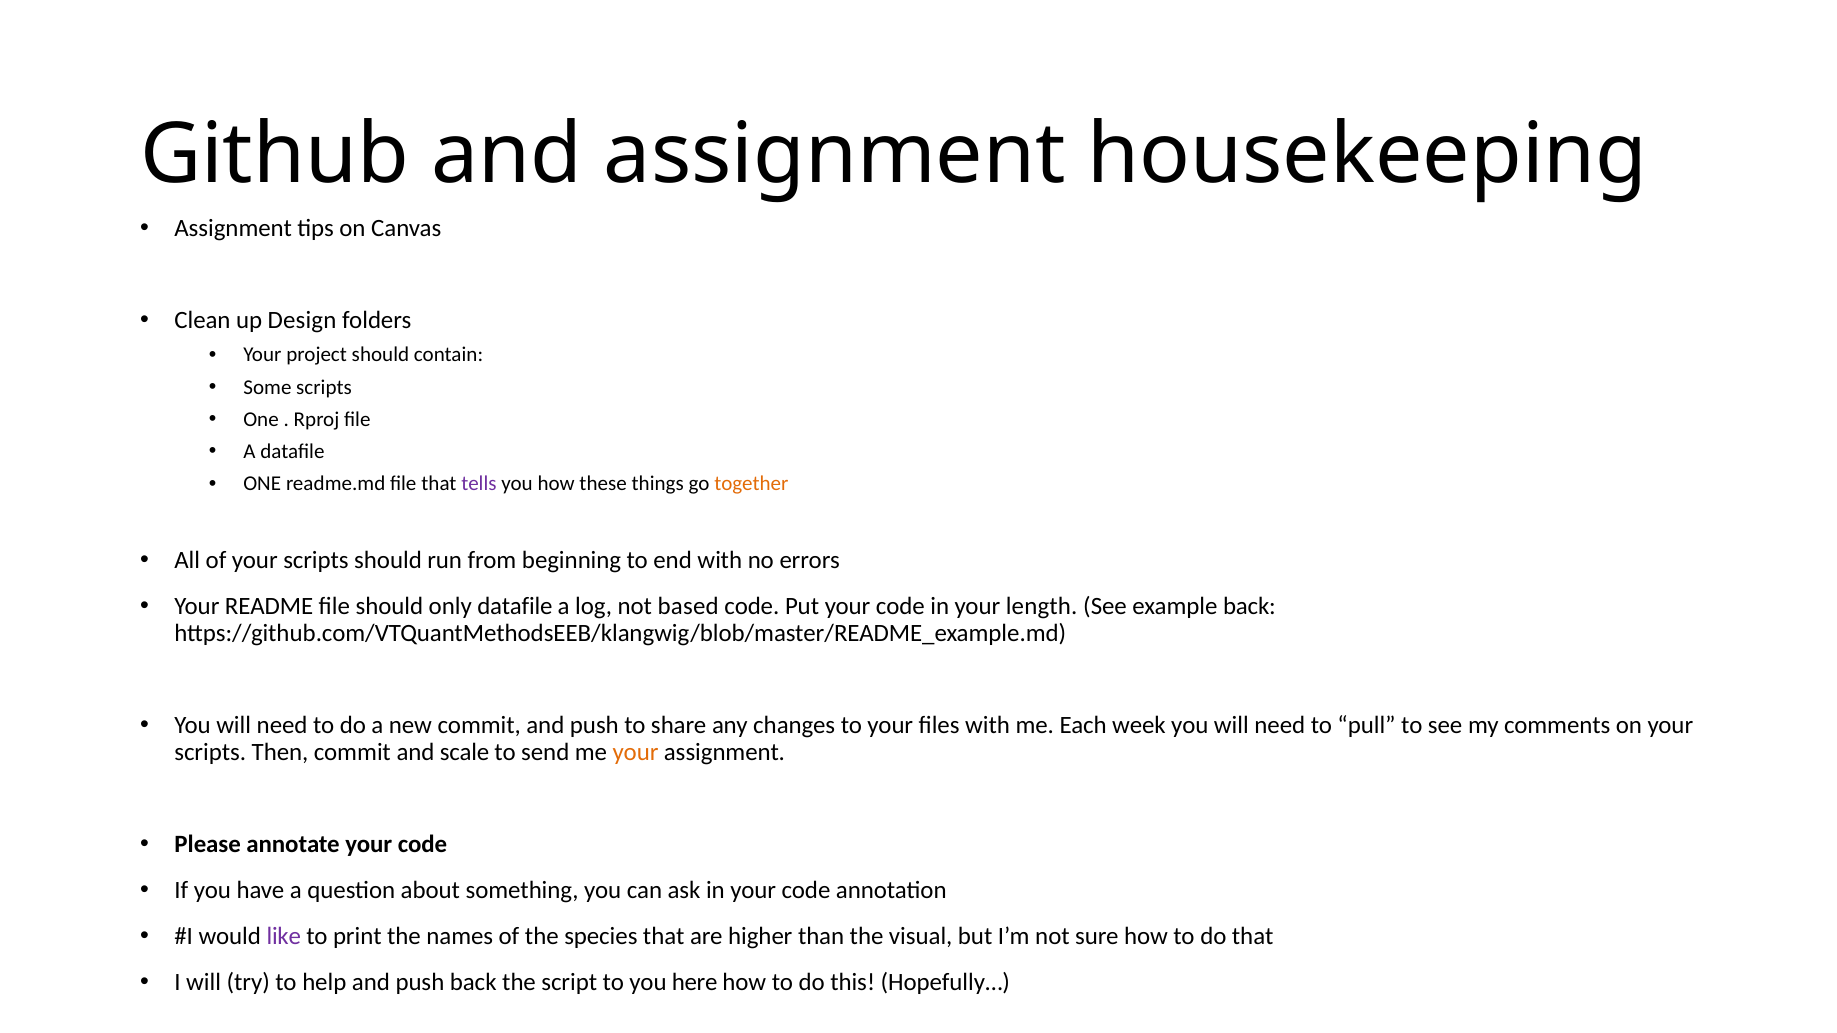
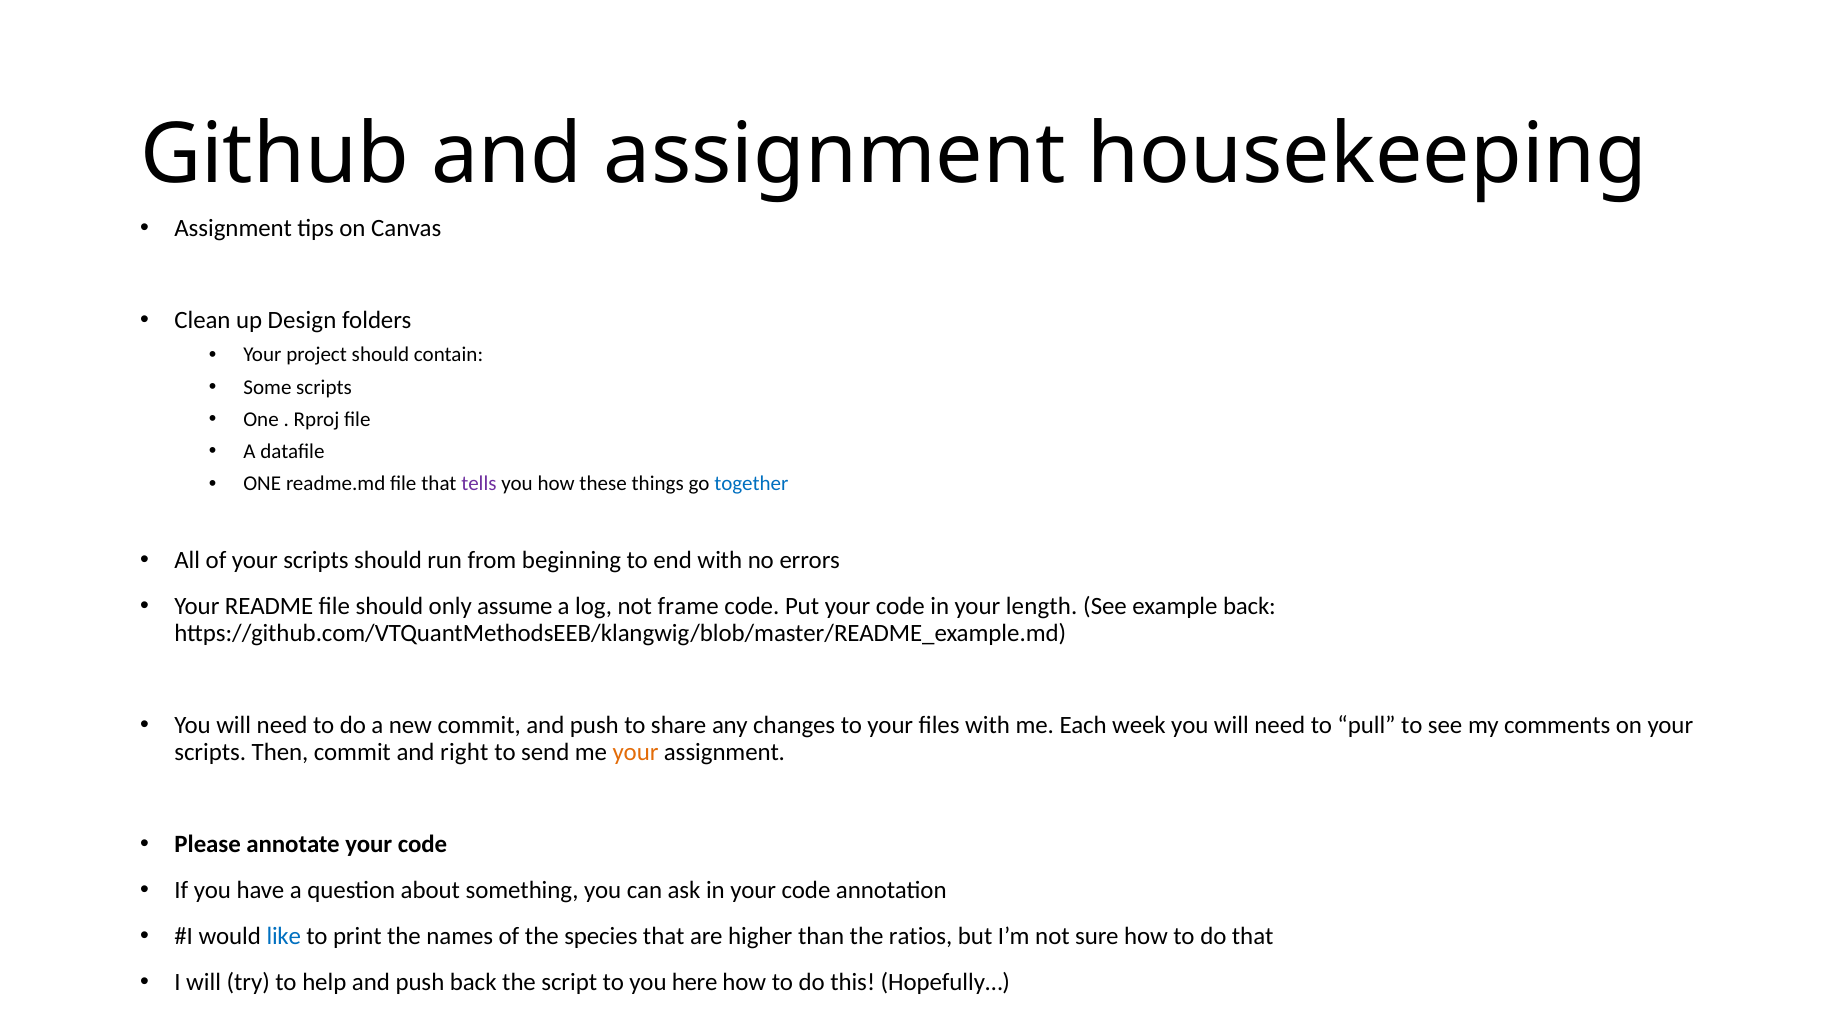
together colour: orange -> blue (751, 484)
only datafile: datafile -> assume (515, 606)
based: based -> frame (688, 606)
scale: scale -> right (464, 752)
like colour: purple -> blue (284, 936)
visual: visual -> ratios (921, 936)
